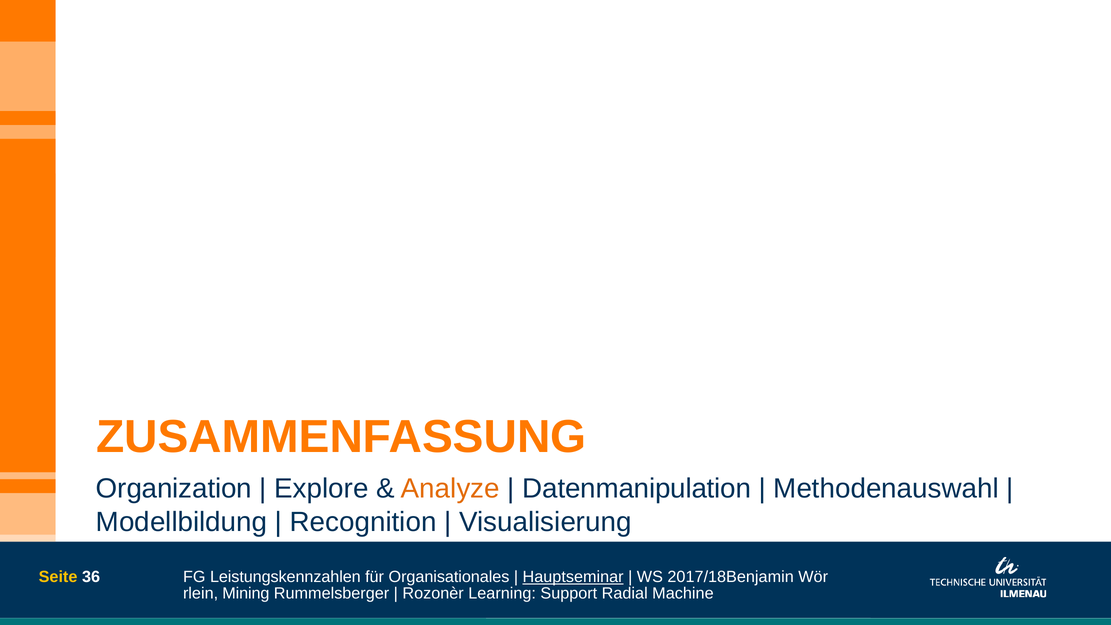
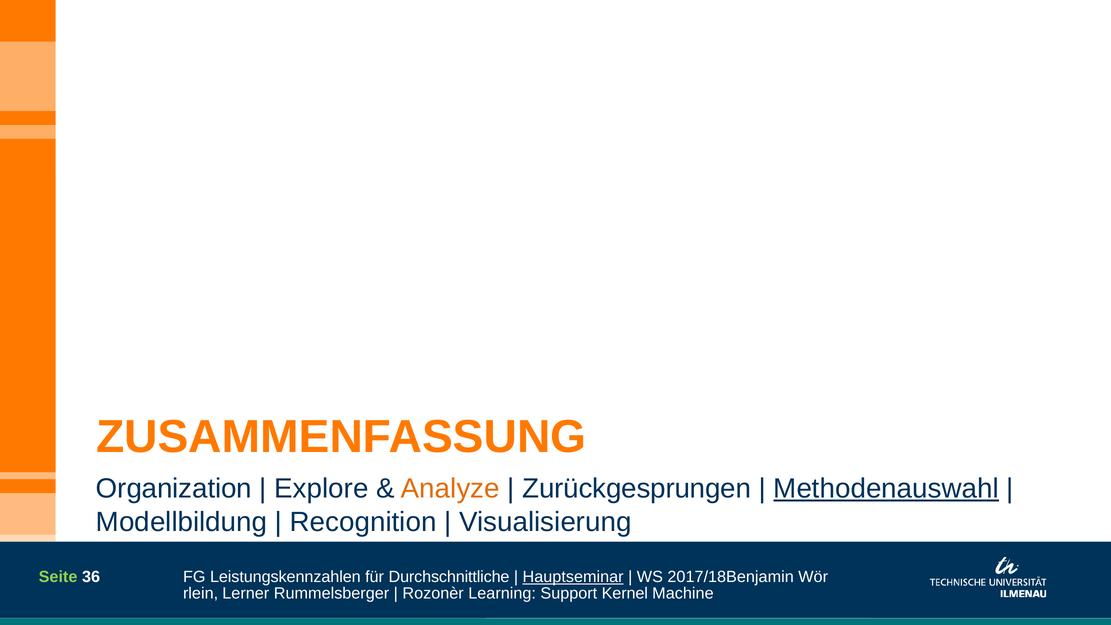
Datenmanipulation: Datenmanipulation -> Zurückgesprungen (637, 489)
Methodenauswahl underline: none -> present (886, 489)
Seite colour: yellow -> light green (58, 577)
Organisationales: Organisationales -> Durchschnittliche (449, 577)
Mining: Mining -> Lerner (246, 593)
Radial: Radial -> Kernel (625, 593)
